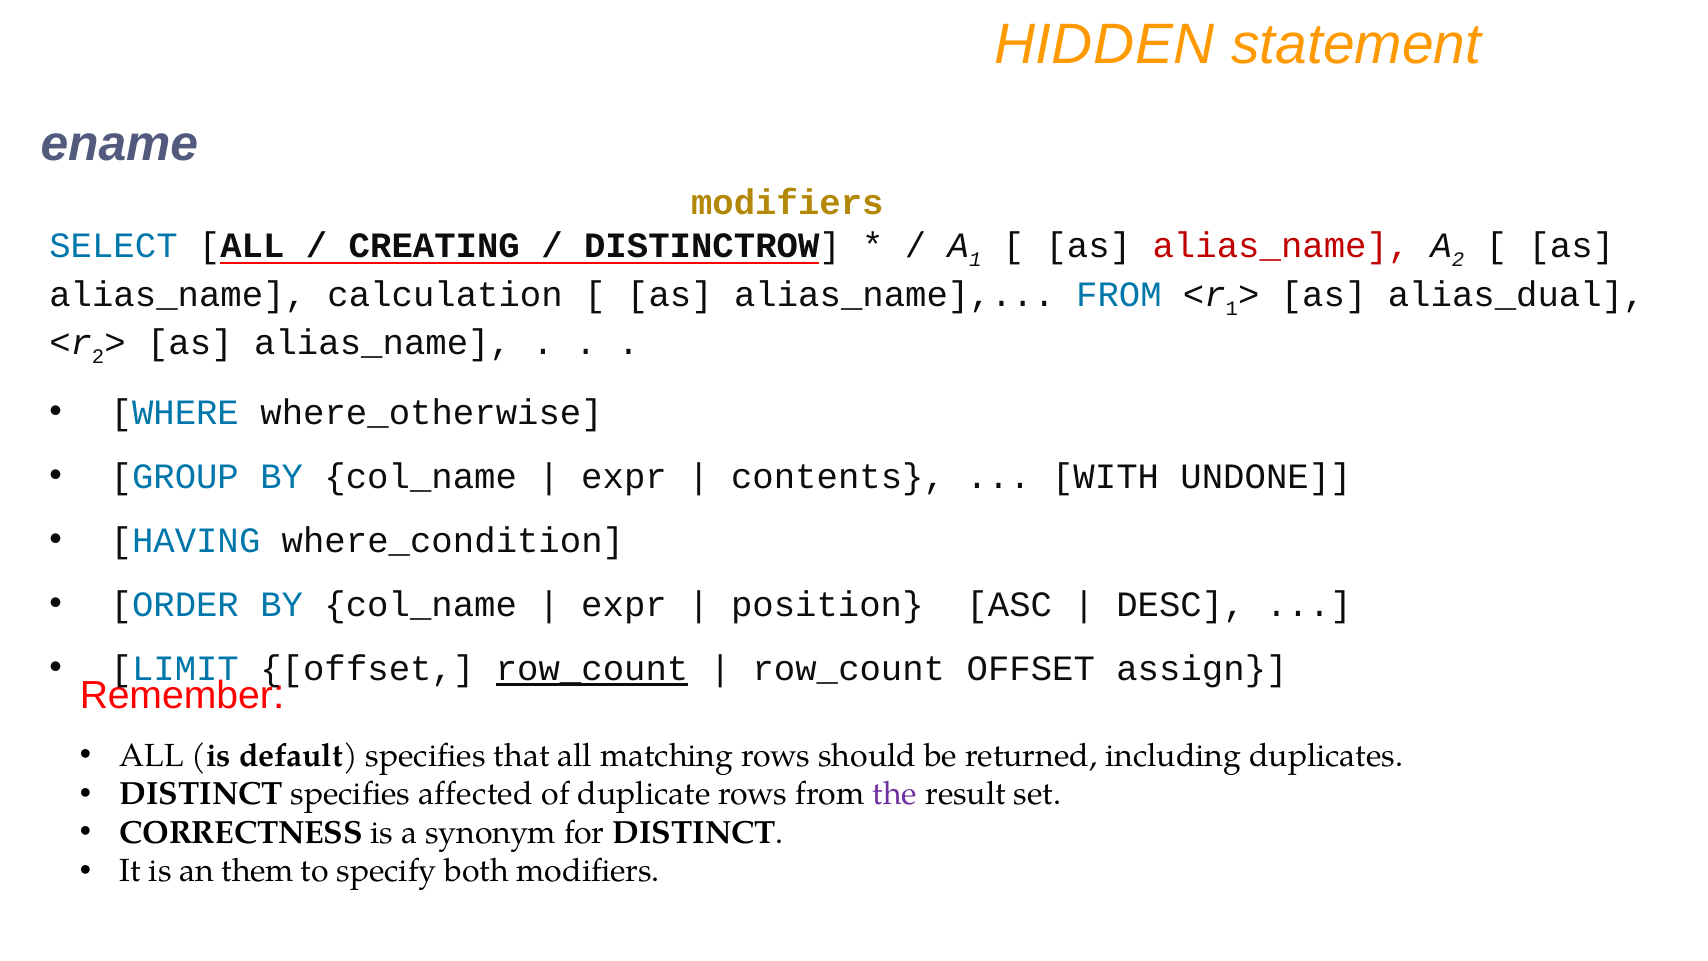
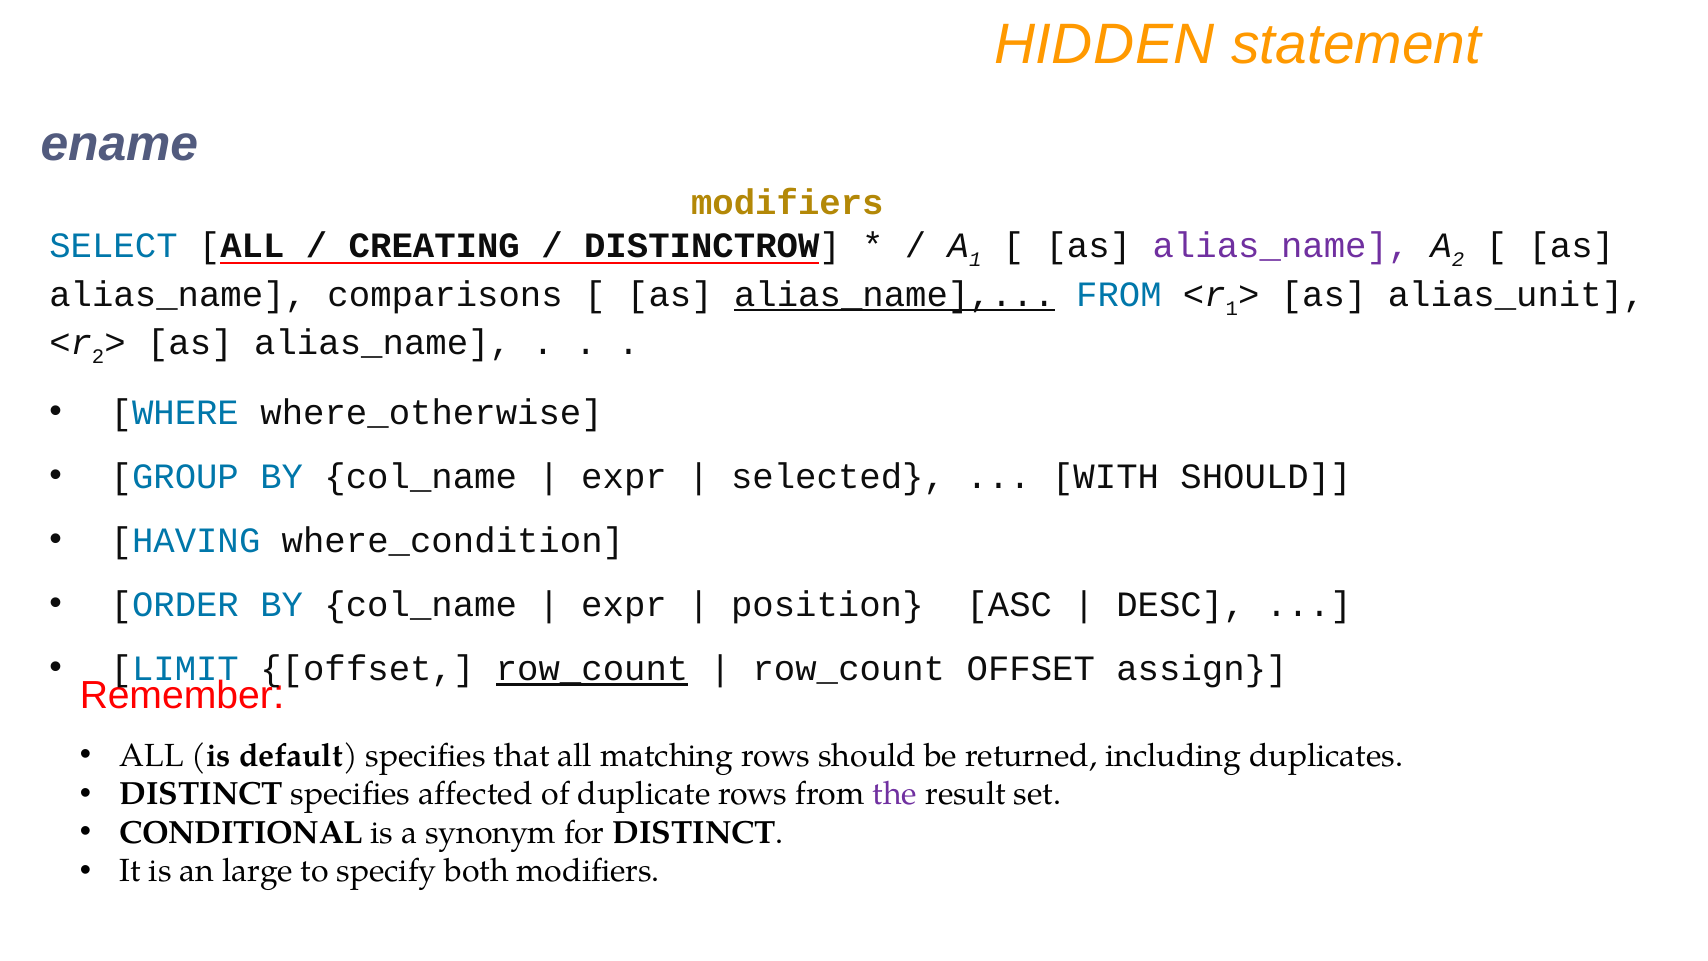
alias_name colour: red -> purple (1281, 246)
calculation: calculation -> comparisons (445, 294)
alias_name underline: none -> present (894, 294)
alias_dual: alias_dual -> alias_unit (1516, 294)
contents: contents -> selected (838, 477)
WITH UNDONE: UNDONE -> SHOULD (1266, 477)
CORRECTNESS: CORRECTNESS -> CONDITIONAL (241, 833)
them: them -> large (258, 871)
